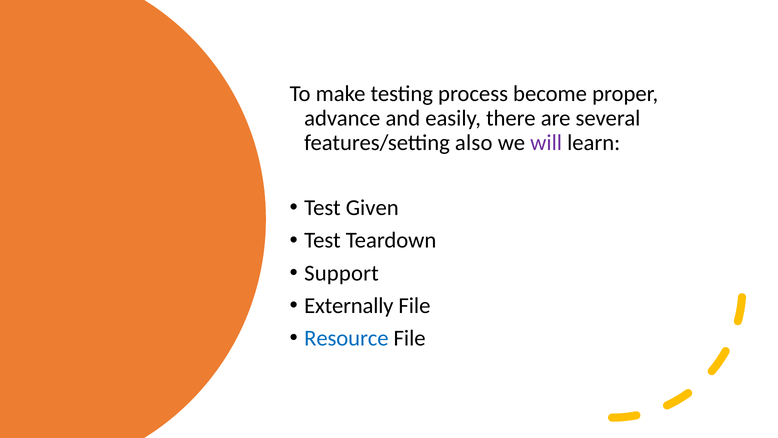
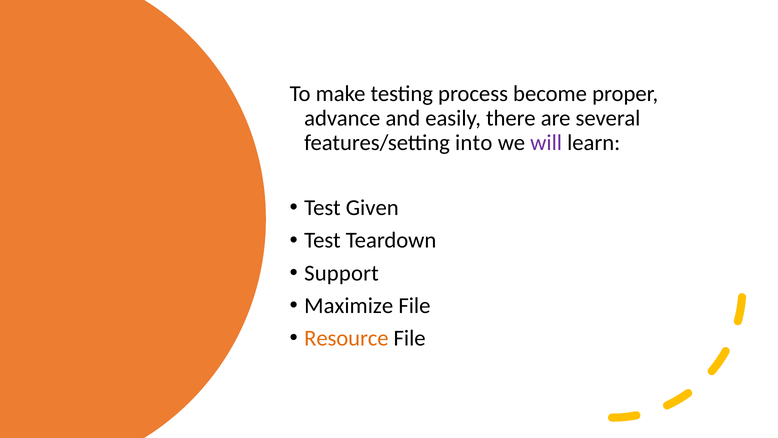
also: also -> into (474, 143)
Externally: Externally -> Maximize (349, 305)
Resource colour: blue -> orange (346, 338)
